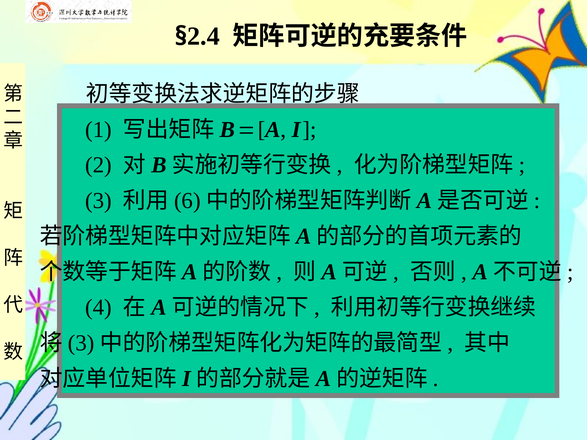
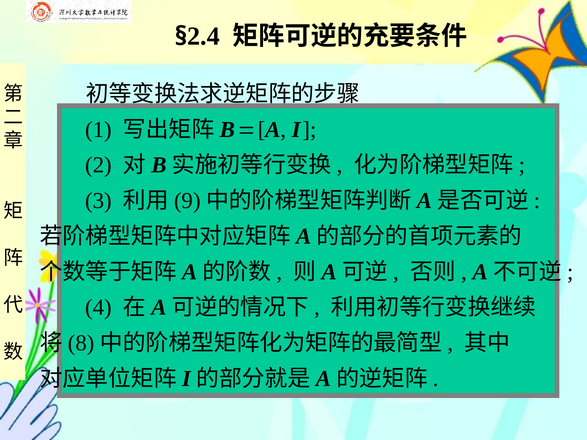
6: 6 -> 9 (187, 201)
3: 3 -> 8 (81, 343)
